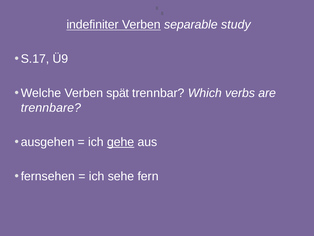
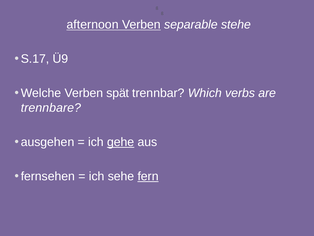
indefiniter: indefiniter -> afternoon (93, 25)
study: study -> stehe (236, 25)
fern underline: none -> present (148, 176)
